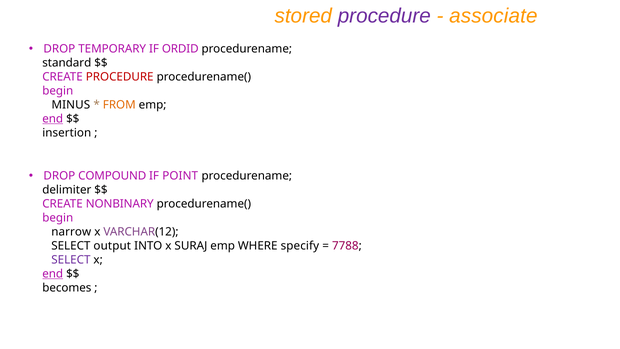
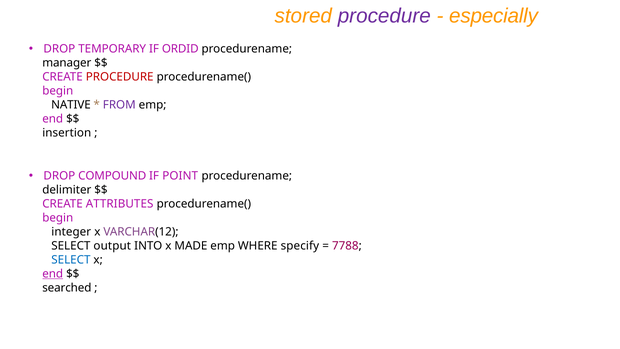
associate: associate -> especially (494, 16)
standard: standard -> manager (67, 63)
MINUS: MINUS -> NATIVE (71, 105)
FROM colour: orange -> purple (119, 105)
end underline: present -> none (53, 119)
NONBINARY: NONBINARY -> ATTRIBUTES (120, 204)
narrow: narrow -> integer (71, 232)
SURAJ: SURAJ -> MADE (191, 246)
SELECT colour: purple -> blue (71, 260)
becomes: becomes -> searched (67, 288)
